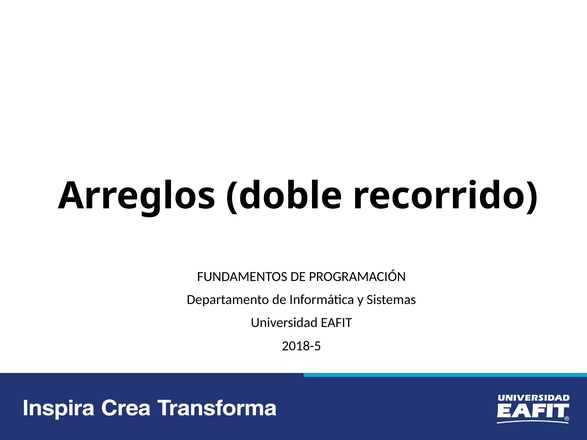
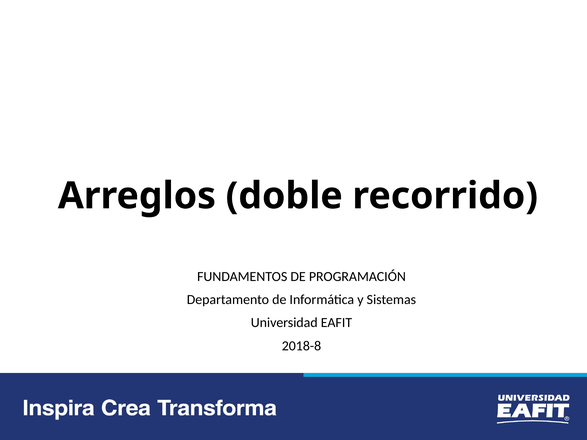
2018-5: 2018-5 -> 2018-8 (301, 346)
